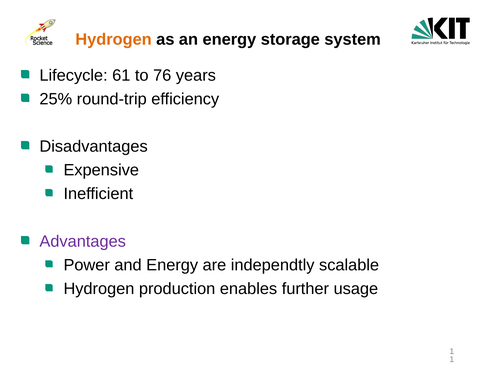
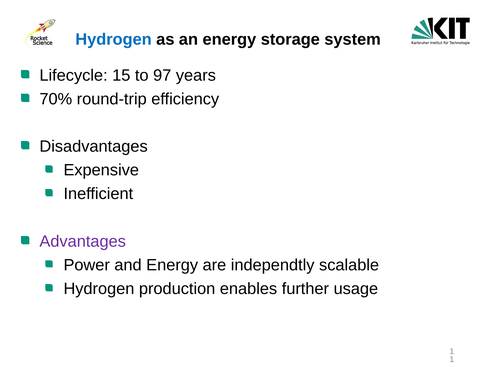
Hydrogen colour: orange -> blue (114, 39)
61: 61 -> 15 (121, 75)
76: 76 -> 97 (162, 75)
25%: 25% -> 70% (56, 99)
